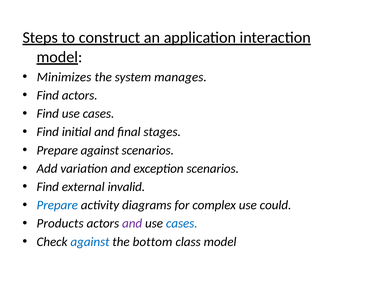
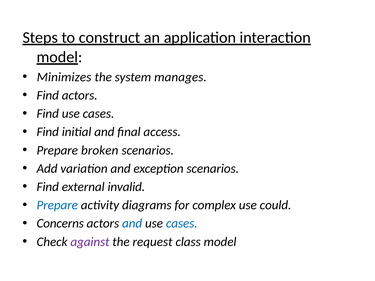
stages: stages -> access (162, 132)
Prepare against: against -> broken (100, 150)
Products: Products -> Concerns (60, 224)
and colour: purple -> blue (132, 224)
against colour: blue -> purple (90, 242)
bottom: bottom -> request (153, 242)
